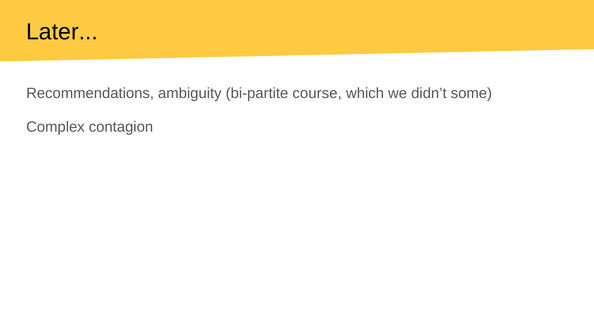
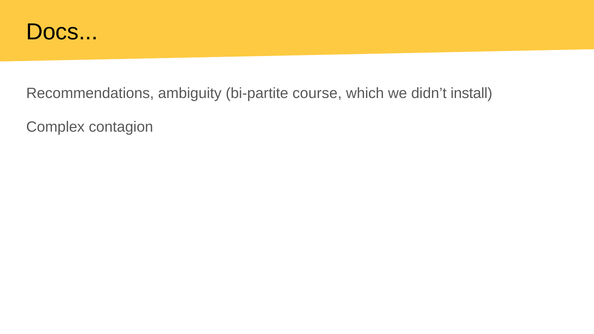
Later: Later -> Docs (62, 32)
some: some -> install (471, 93)
